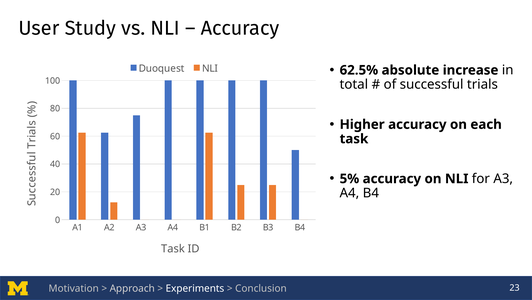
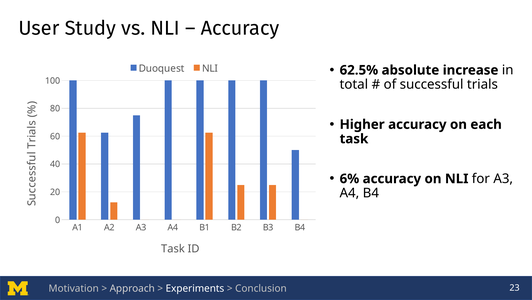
5%: 5% -> 6% (349, 178)
